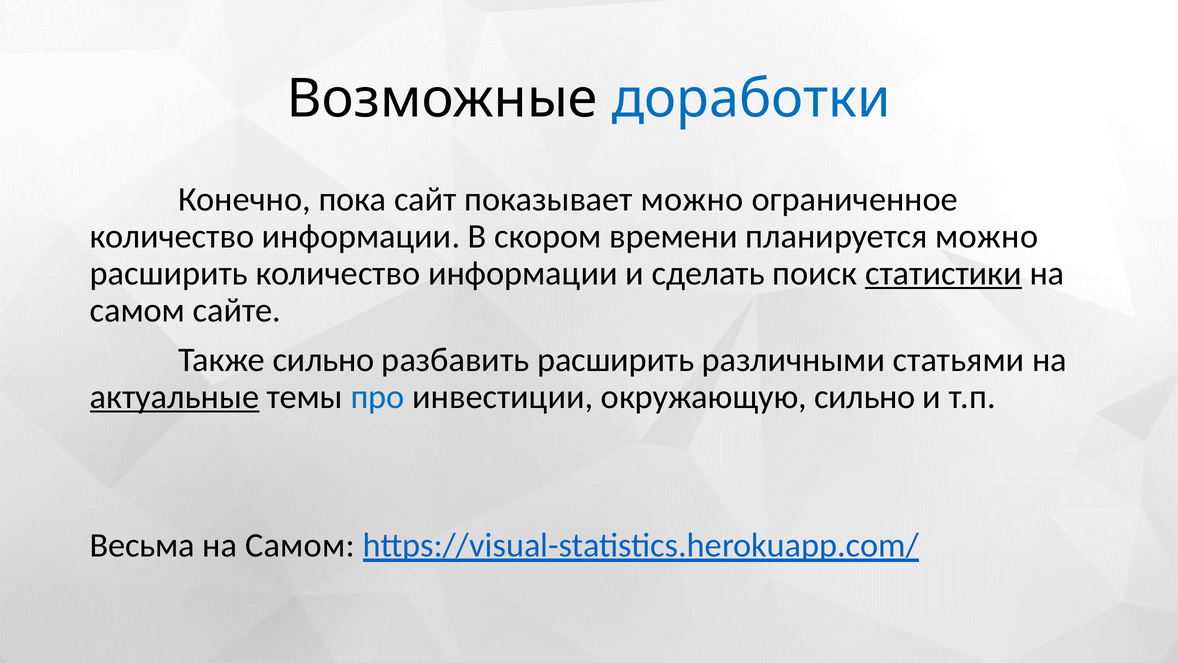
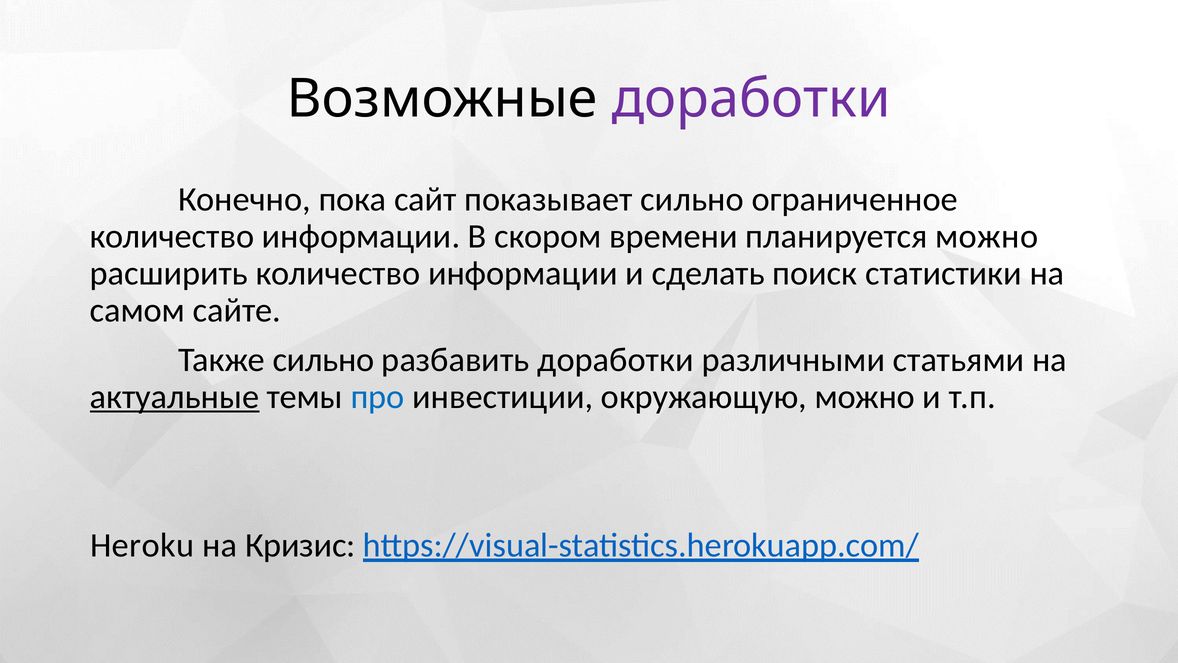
доработки colour: blue -> purple (751, 99)
показывает можно: можно -> сильно (692, 199)
статистики underline: present -> none (943, 273)
разбавить расширить: расширить -> доработки (616, 360)
окружающую сильно: сильно -> можно (865, 397)
Весьма: Весьма -> Heroku (142, 545)
Самом: Самом -> Кризис (300, 545)
